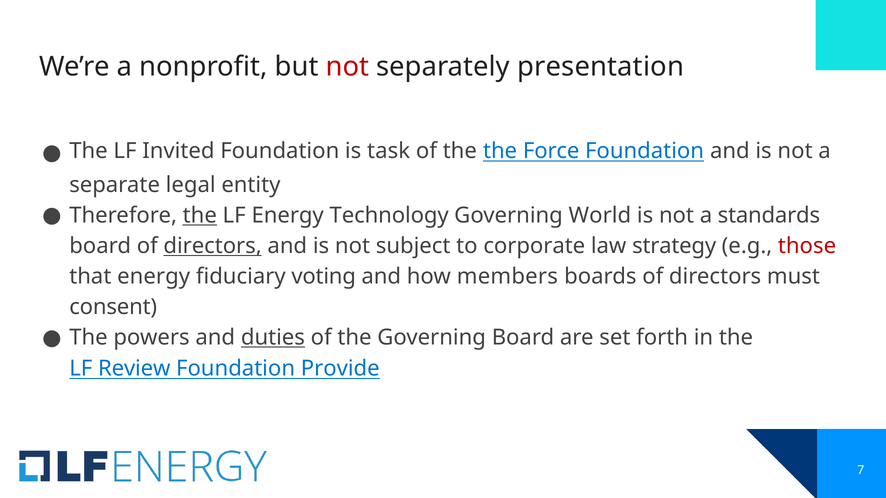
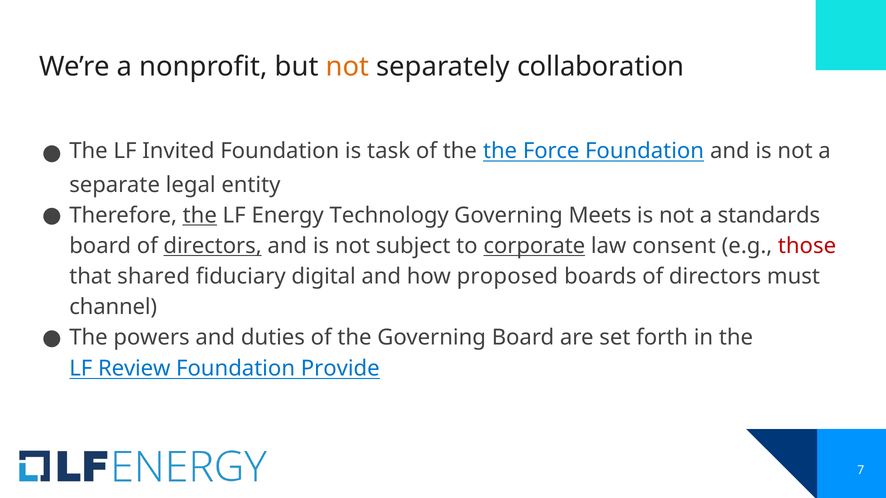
not colour: red -> orange (347, 67)
presentation: presentation -> collaboration (601, 67)
World: World -> Meets (600, 216)
corporate underline: none -> present (534, 246)
strategy: strategy -> consent (674, 246)
that energy: energy -> shared (154, 277)
voting: voting -> digital (324, 277)
members: members -> proposed (507, 277)
consent: consent -> channel (113, 307)
duties underline: present -> none (273, 338)
